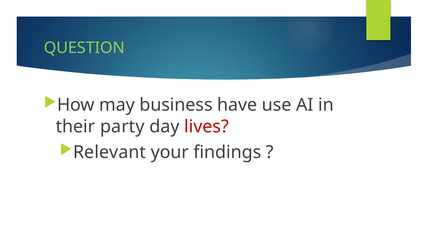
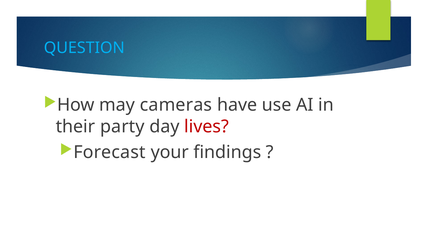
QUESTION colour: light green -> light blue (84, 48)
business: business -> cameras (176, 105)
Relevant: Relevant -> Forecast (109, 152)
